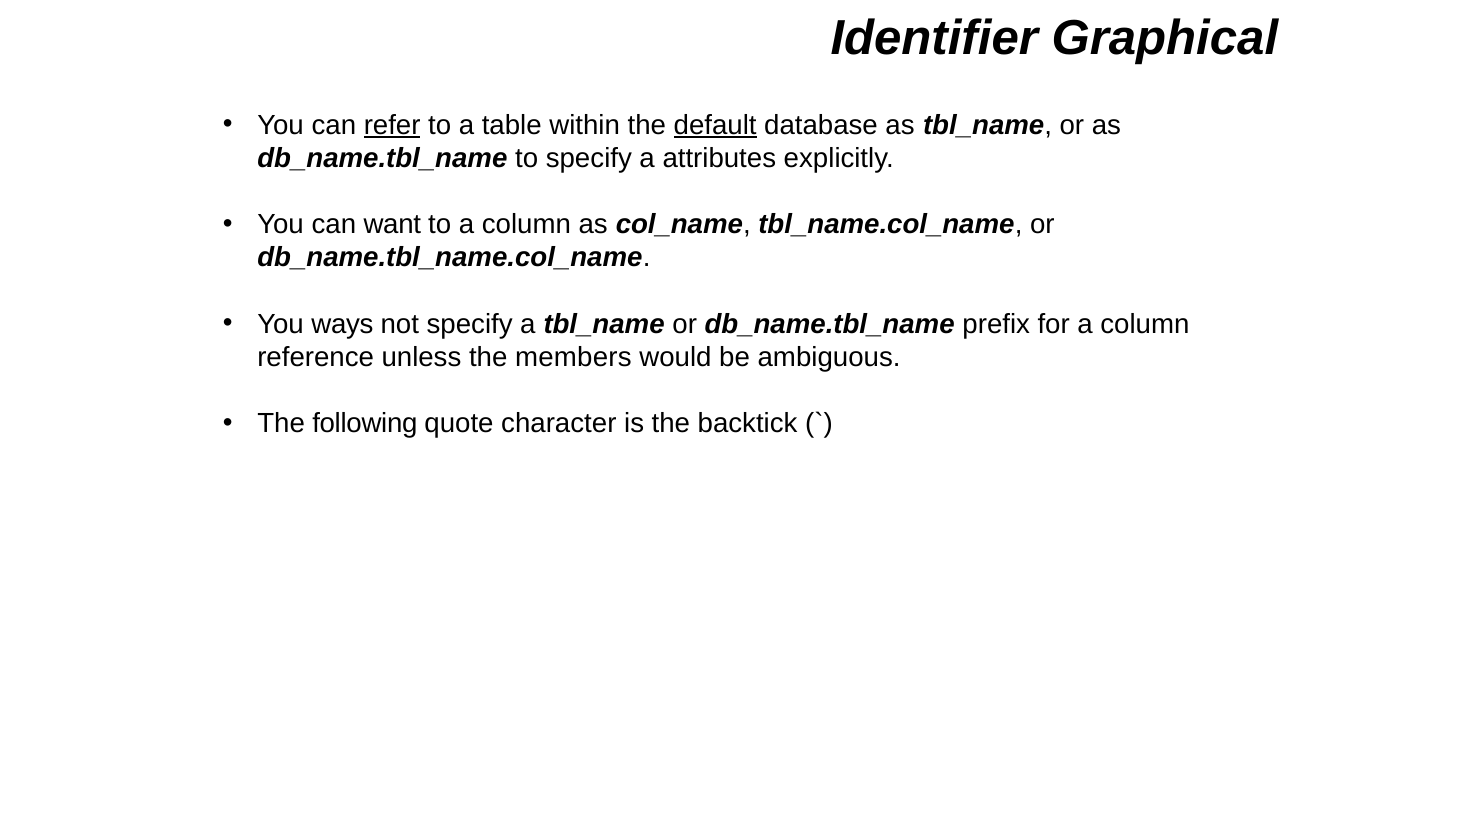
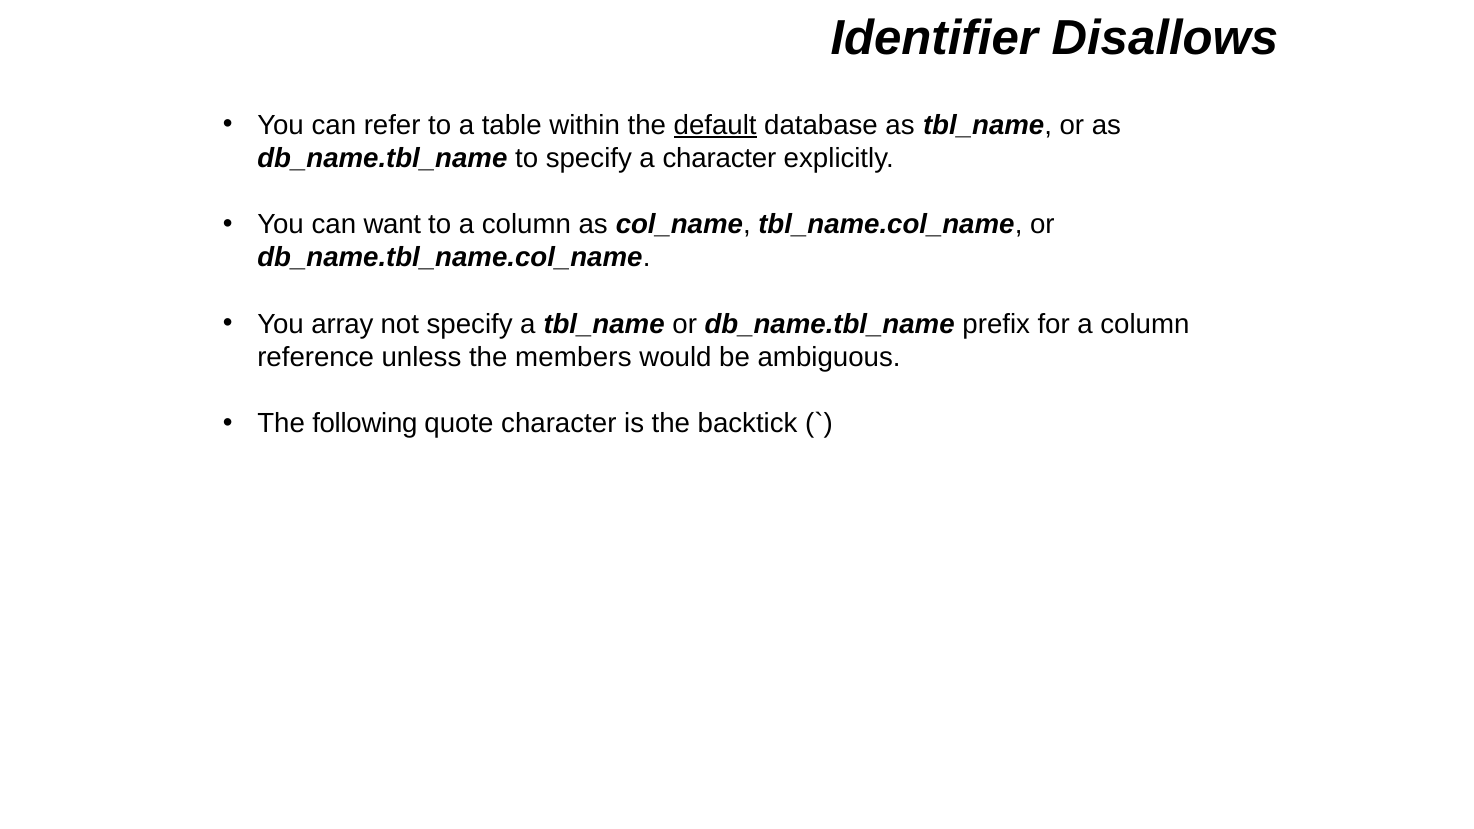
Graphical: Graphical -> Disallows (1165, 38)
refer underline: present -> none (392, 125)
a attributes: attributes -> character (719, 158)
ways: ways -> array (342, 324)
